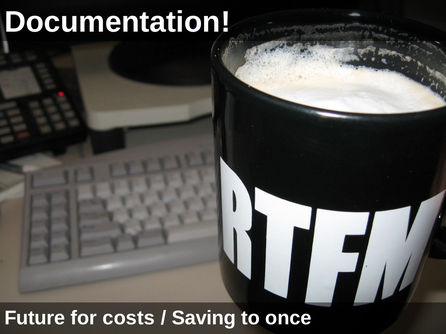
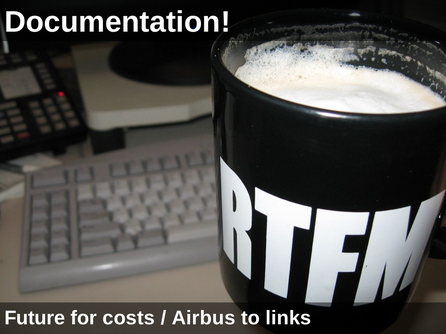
Saving: Saving -> Airbus (204, 318)
once: once -> links (288, 318)
